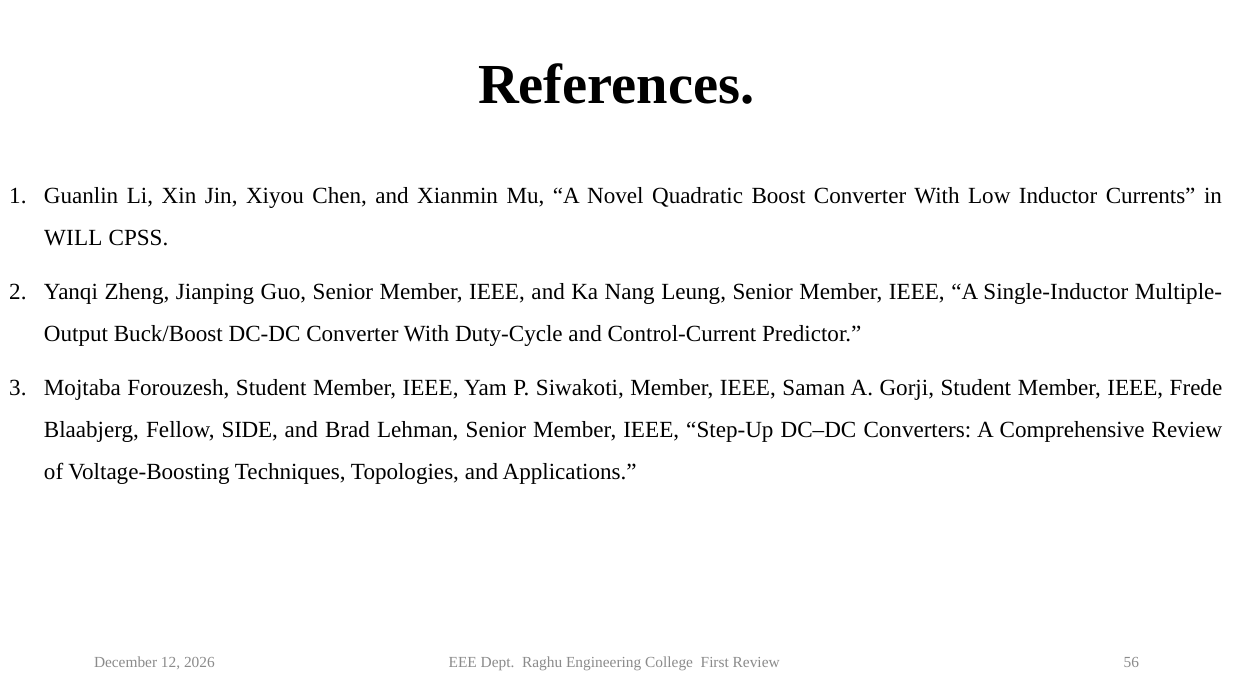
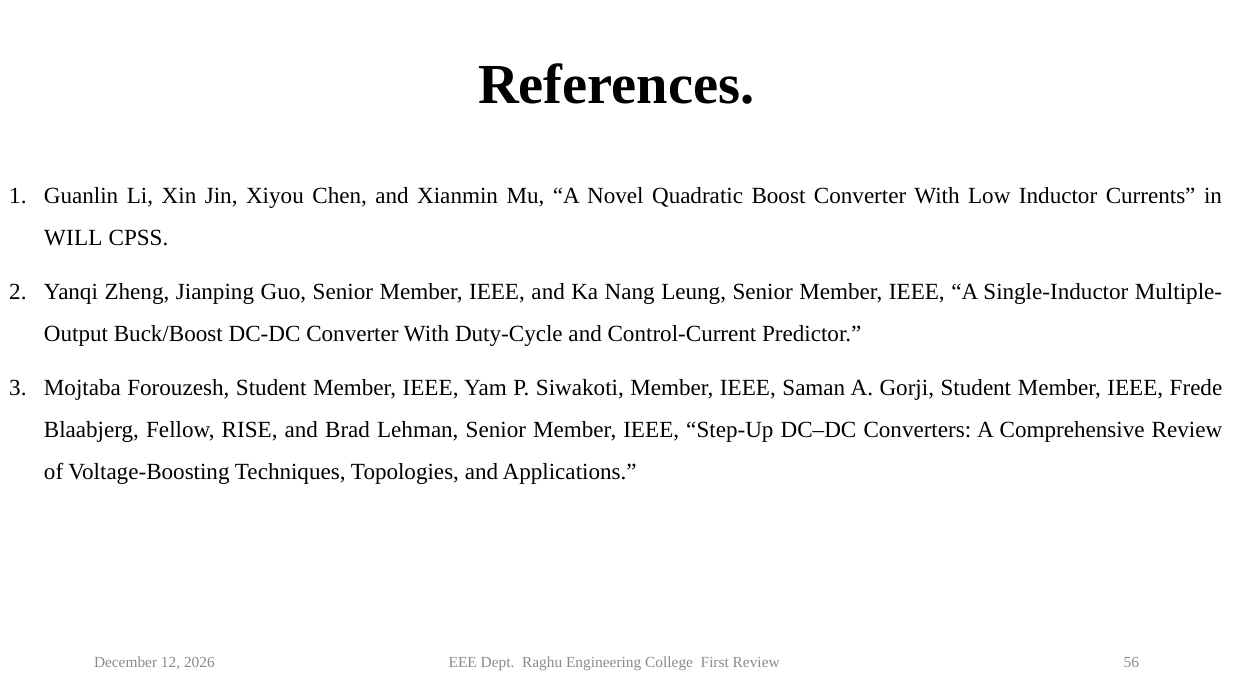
SIDE: SIDE -> RISE (250, 430)
